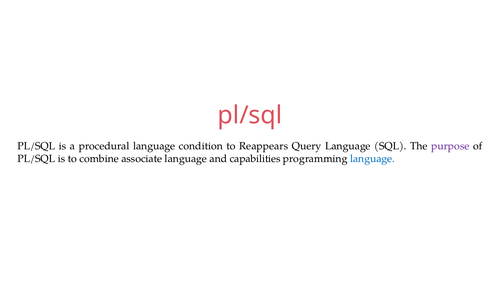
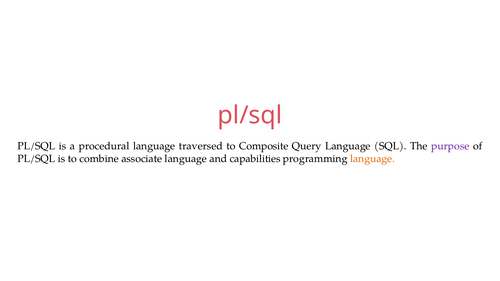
condition: condition -> traversed (201, 146)
Reappears: Reappears -> Composite (264, 146)
language colour: blue -> orange (373, 159)
